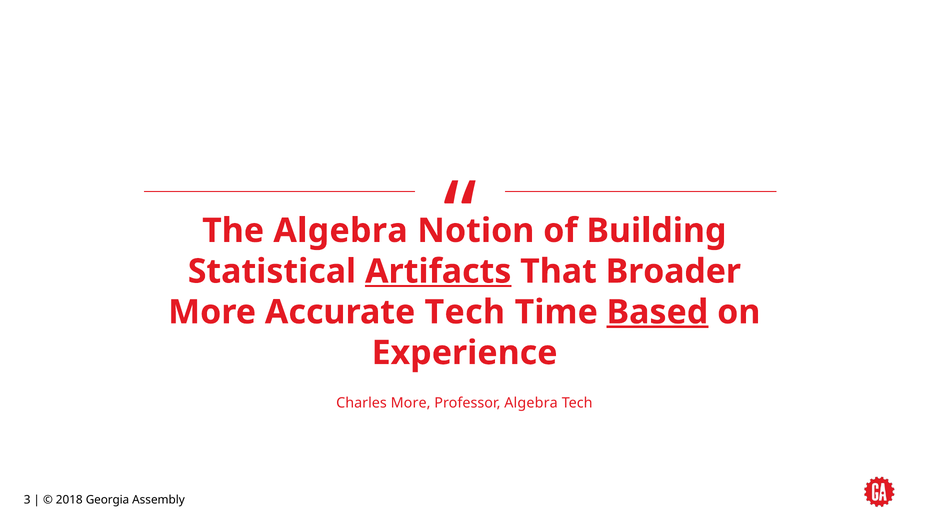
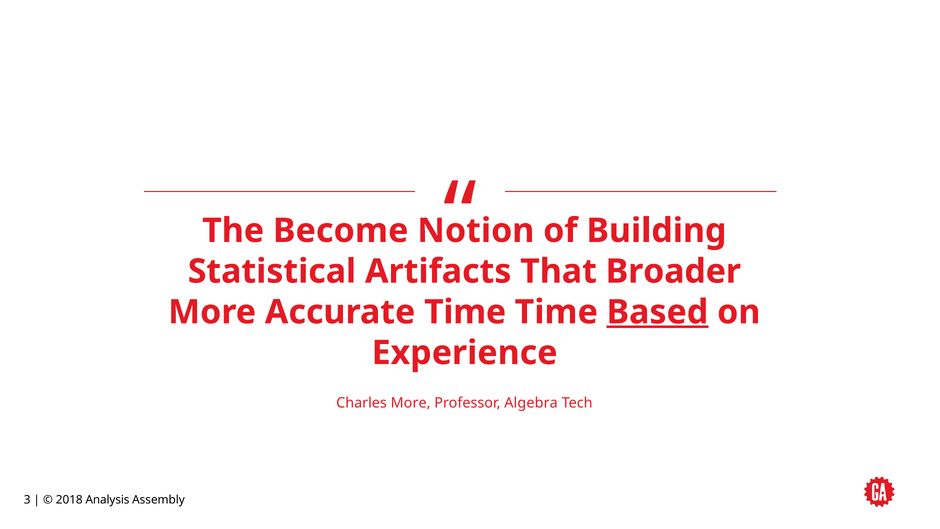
The Algebra: Algebra -> Become (341, 231)
Artifacts underline: present -> none (438, 271)
Accurate Tech: Tech -> Time (465, 312)
Georgia: Georgia -> Analysis (107, 499)
